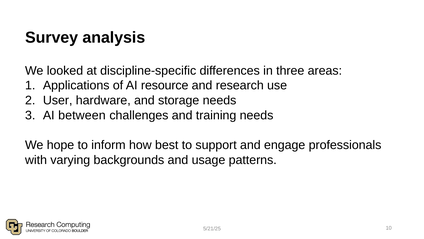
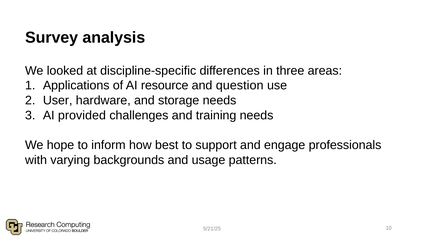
research: research -> question (240, 85)
between: between -> provided (82, 115)
